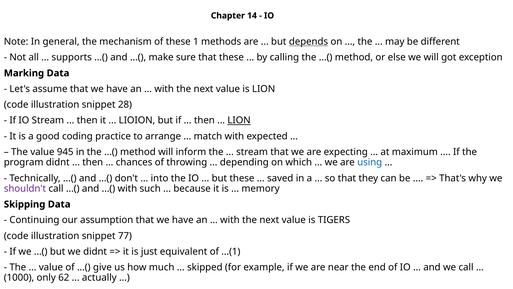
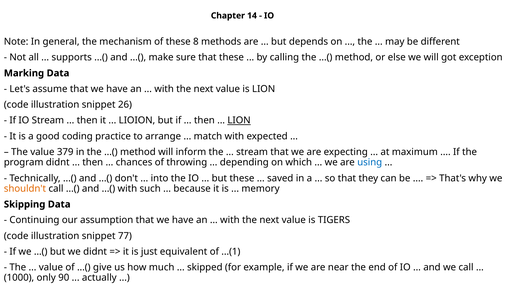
1: 1 -> 8 (196, 42)
depends underline: present -> none (308, 42)
28: 28 -> 26 (125, 105)
945: 945 -> 379 (65, 152)
shouldn't colour: purple -> orange (25, 188)
62: 62 -> 90 (64, 277)
